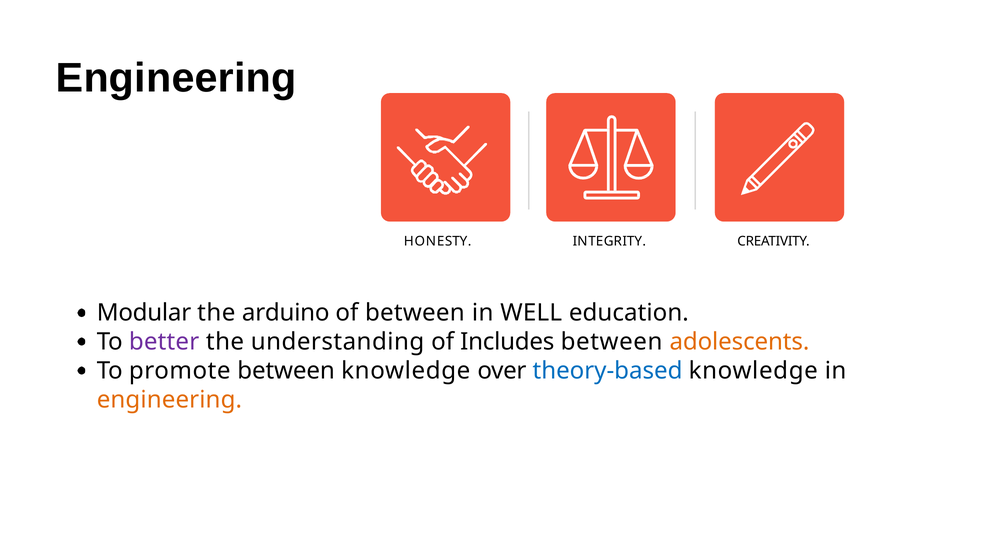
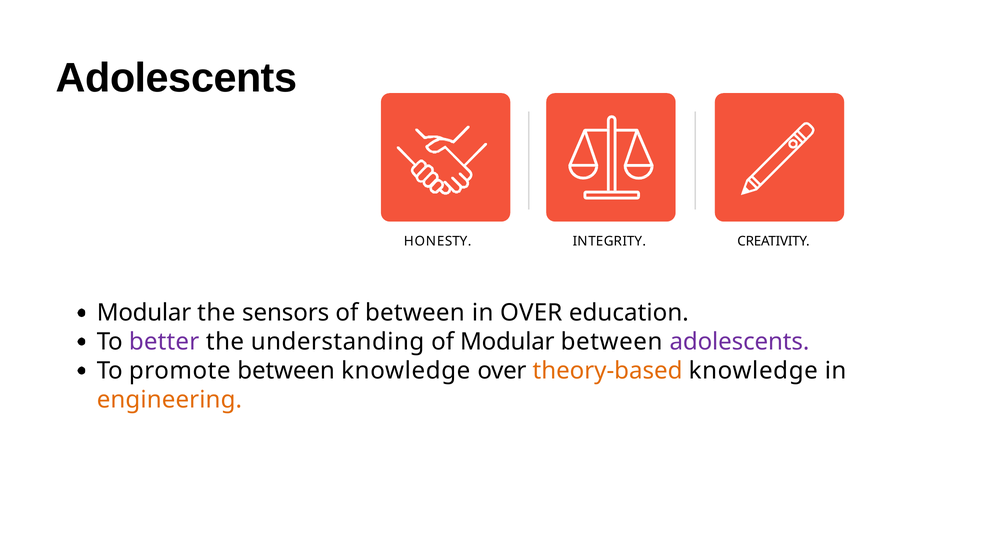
Engineering: Engineering -> Adolescents (177, 78)
arduino: arduino -> sensors (286, 313)
in WELL: WELL -> OVER (531, 313)
of Includes: Includes -> Modular (507, 342)
adolescents colour: orange -> purple (739, 342)
theory-based colour: blue -> orange (608, 371)
